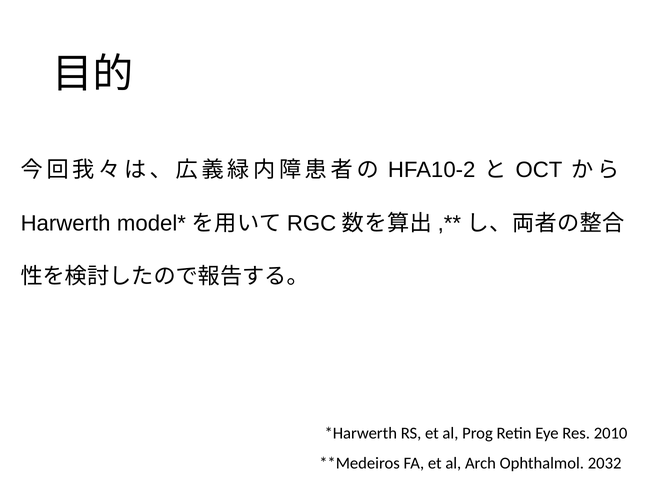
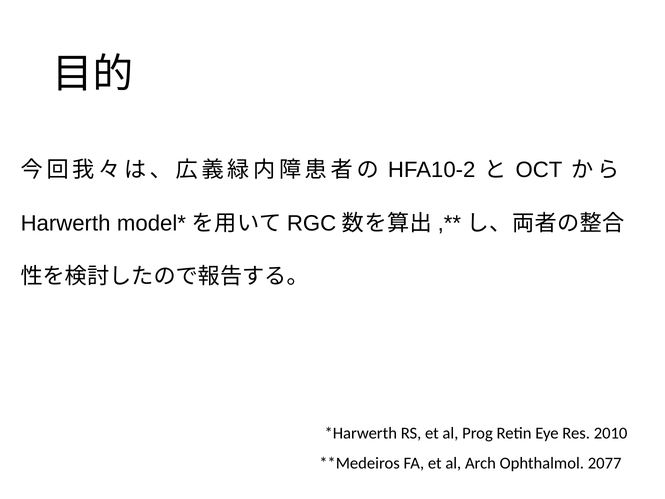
2032: 2032 -> 2077 (605, 463)
